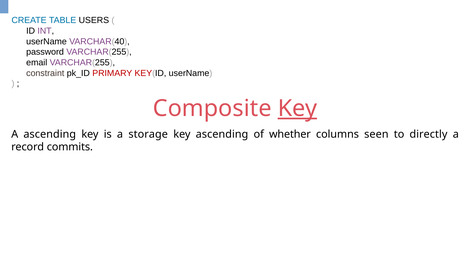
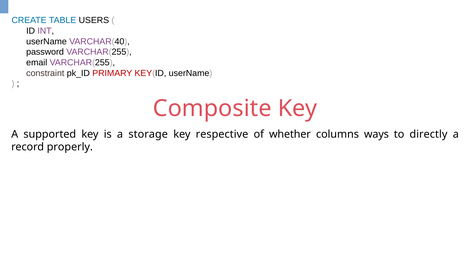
Key underline: present -> none (297, 109)
A ascending: ascending -> supported (50, 134)
key ascending: ascending -> respective (222, 134)
seen: seen -> ways (376, 134)
commits: commits -> properly (70, 147)
